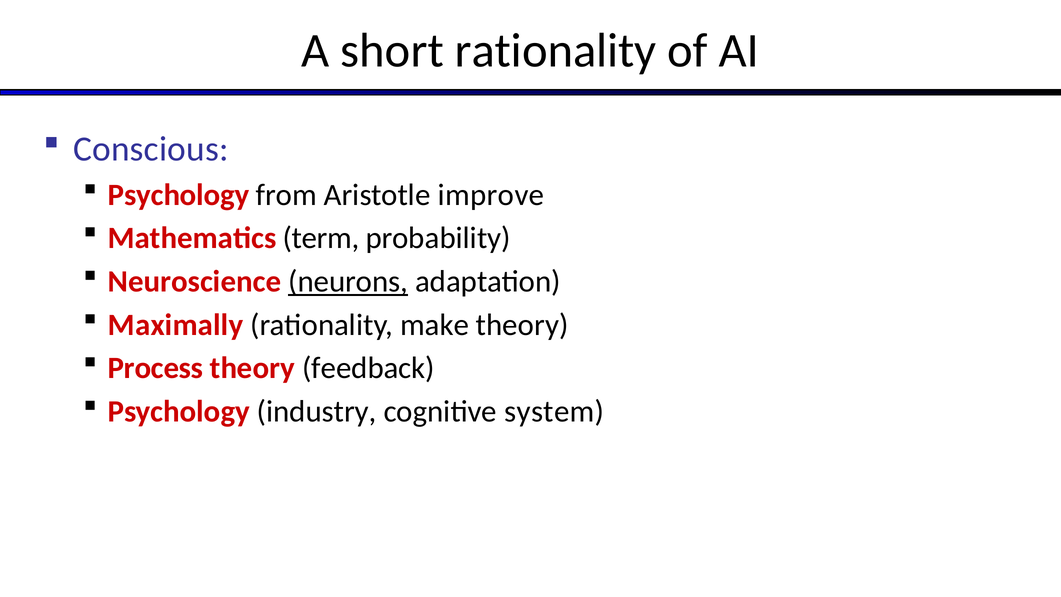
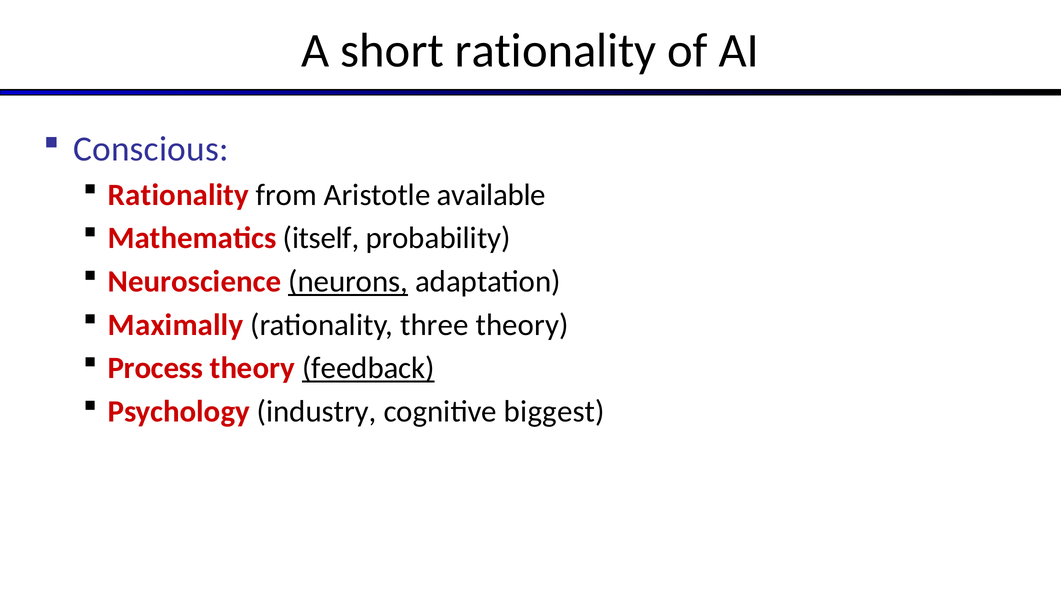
Psychology: Psychology -> Rationality (178, 195)
improve: improve -> available (491, 195)
term: term -> itself (321, 238)
make: make -> three (434, 325)
feedback underline: none -> present (368, 368)
system: system -> biggest (554, 411)
